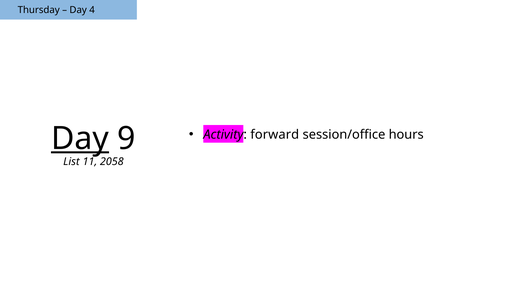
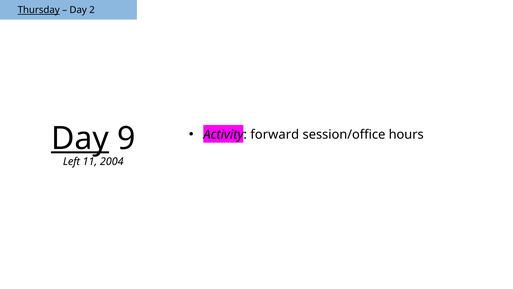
Thursday underline: none -> present (39, 10)
4: 4 -> 2 (92, 10)
List: List -> Left (72, 162)
2058: 2058 -> 2004 (112, 162)
